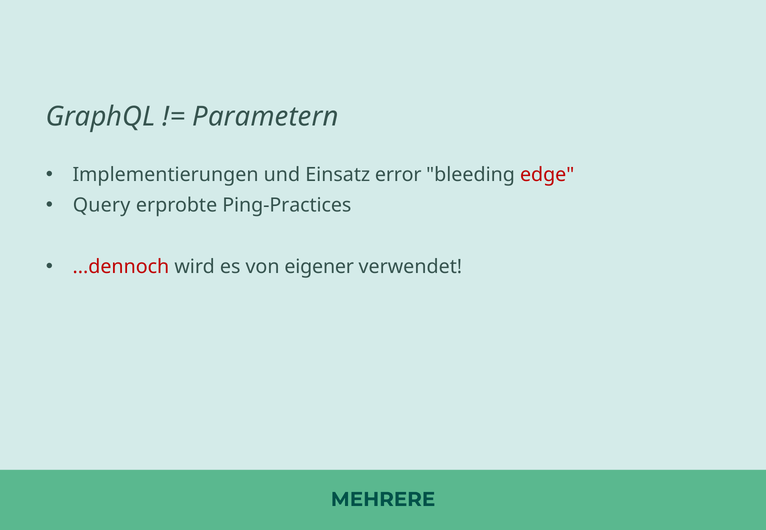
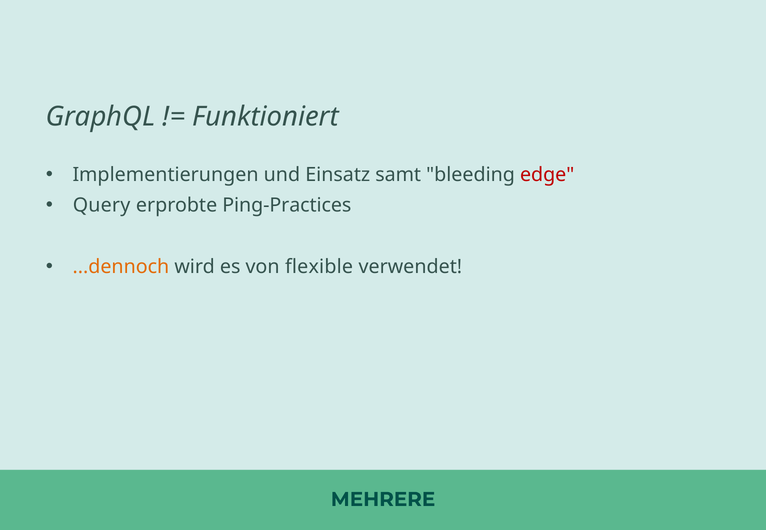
Parametern: Parametern -> Funktioniert (266, 117)
error: error -> samt (398, 175)
...dennoch colour: red -> orange (121, 267)
eigener: eigener -> flexible (319, 267)
